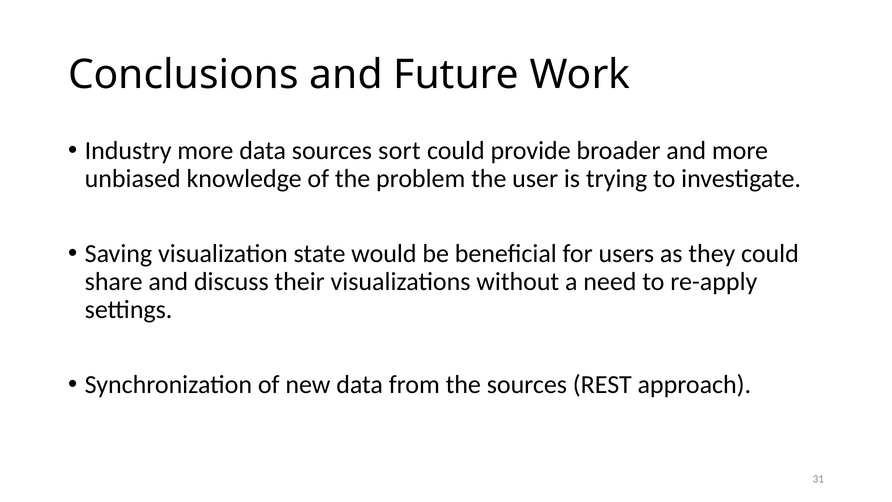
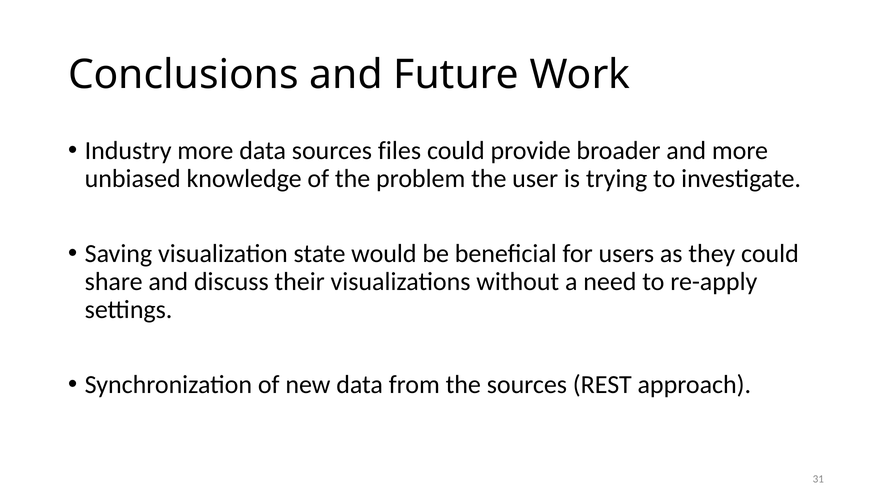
sort: sort -> files (400, 151)
